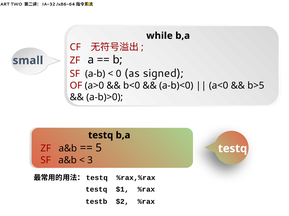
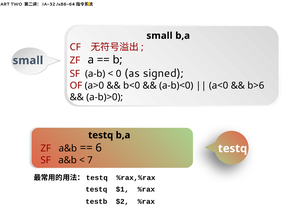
while: while -> small (160, 36)
b>5: b>5 -> b>6 (256, 86)
5: 5 -> 6 (99, 148)
3: 3 -> 7 (90, 161)
